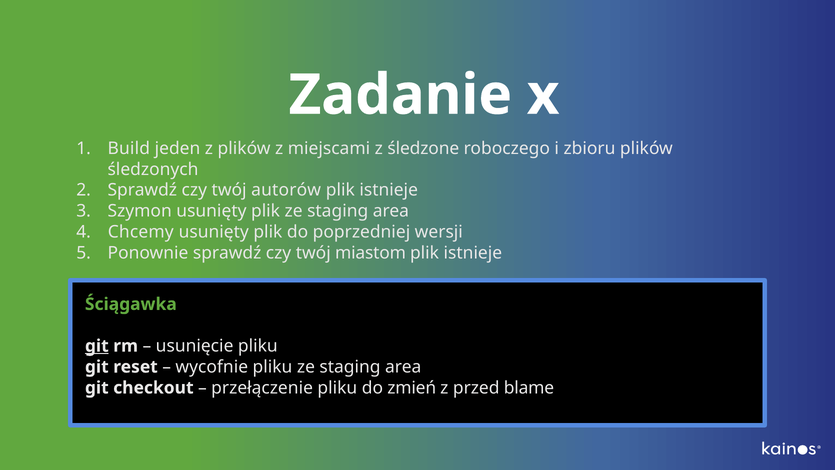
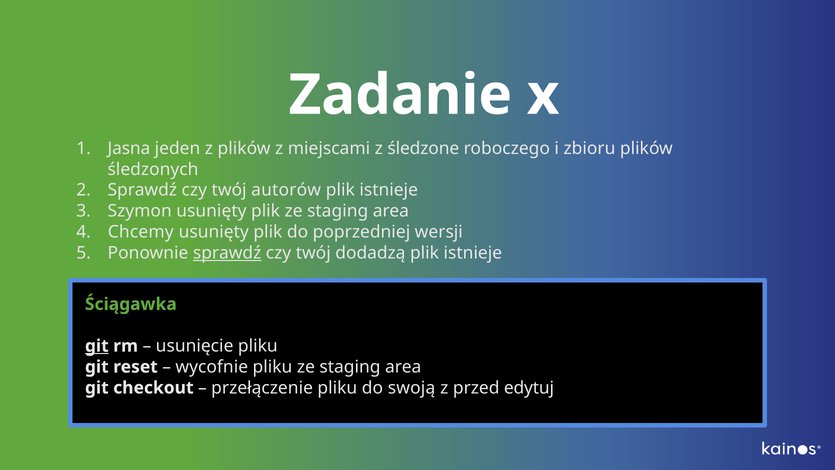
Build: Build -> Jasna (129, 148)
sprawdź underline: none -> present (227, 253)
miastom: miastom -> dodadzą (370, 253)
zmień: zmień -> swoją (412, 388)
blame: blame -> edytuj (529, 388)
